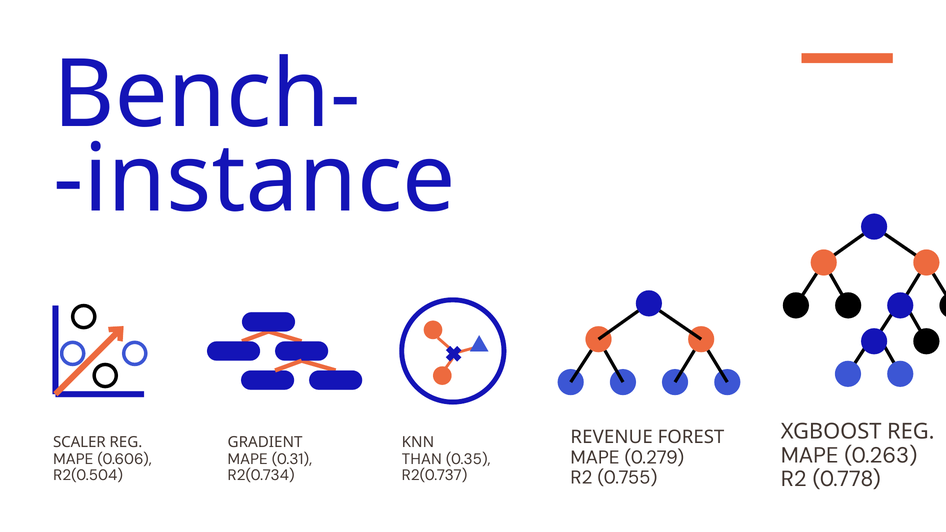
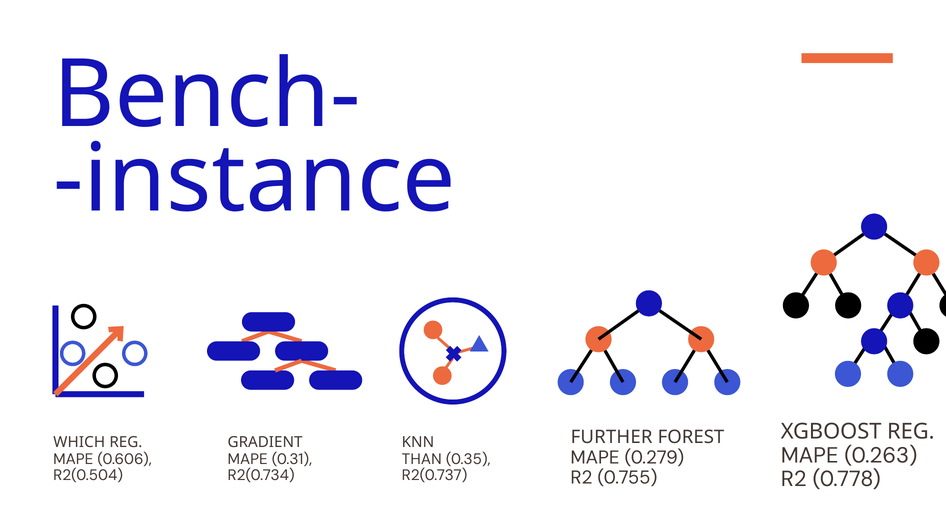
REVENUE: REVENUE -> FURTHER (612, 437)
SCALER: SCALER -> WHICH (79, 442)
